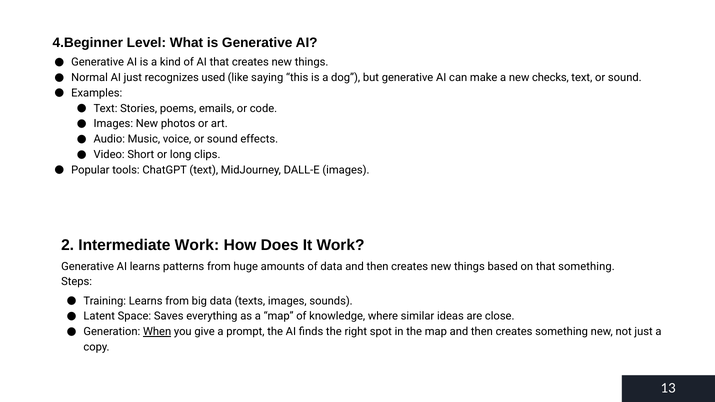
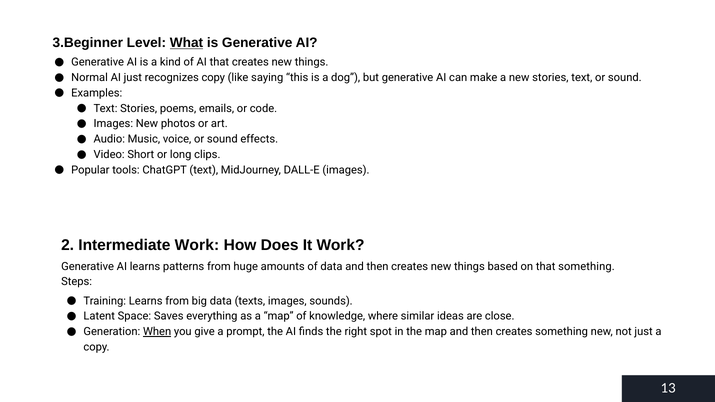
4.Beginner: 4.Beginner -> 3.Beginner (88, 43)
What underline: none -> present (186, 43)
recognizes used: used -> copy (213, 78)
new checks: checks -> stories (550, 78)
